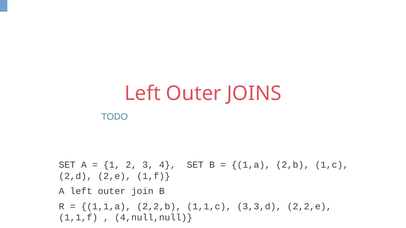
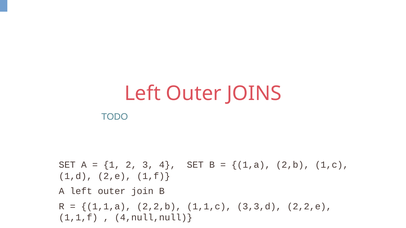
2,d: 2,d -> 1,d (76, 176)
